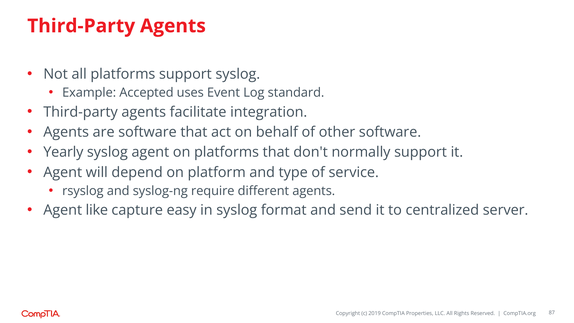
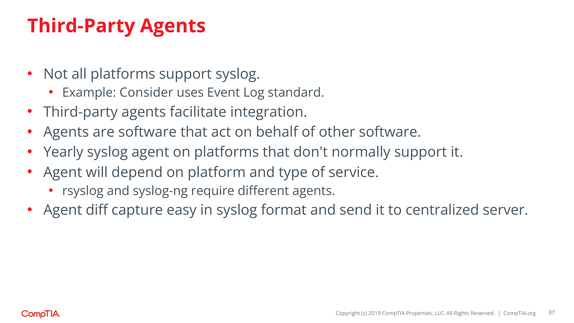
Accepted: Accepted -> Consider (146, 93)
like: like -> diff (97, 210)
